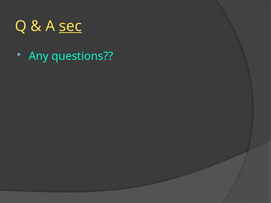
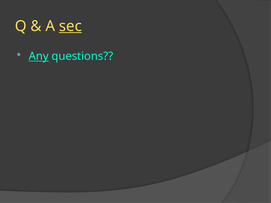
Any underline: none -> present (39, 56)
